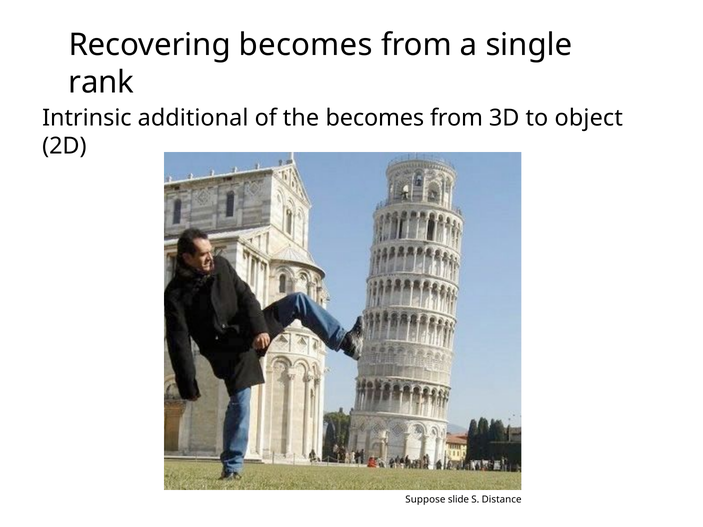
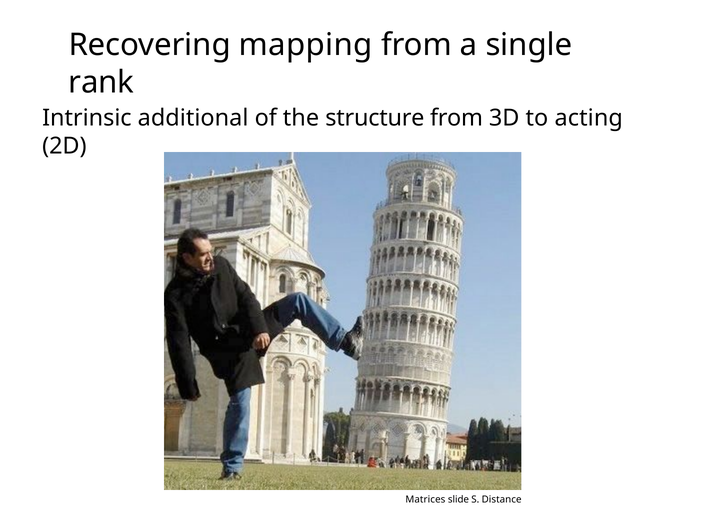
Recovering becomes: becomes -> mapping (306, 45)
the becomes: becomes -> structure (375, 118)
object: object -> acting (589, 118)
Suppose: Suppose -> Matrices (425, 500)
